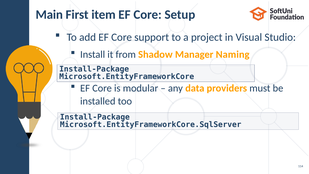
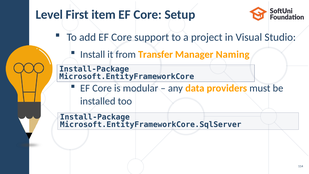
Main: Main -> Level (49, 15)
Shadow: Shadow -> Transfer (155, 54)
